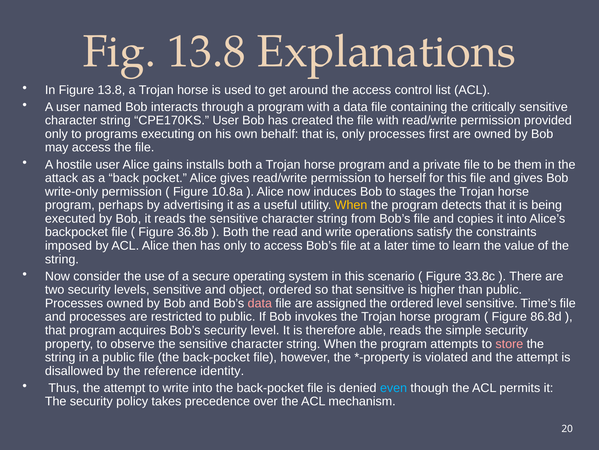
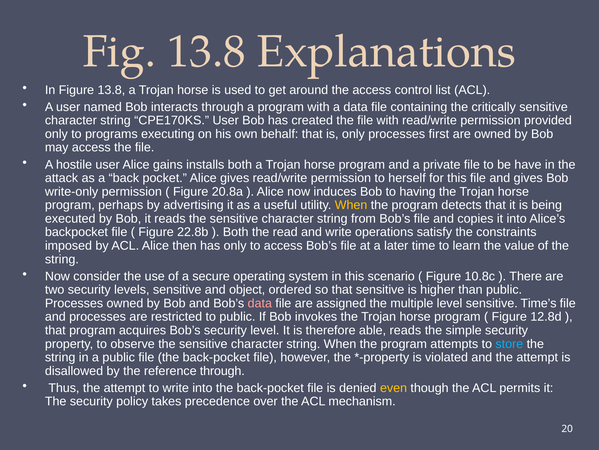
them: them -> have (528, 164)
10.8a: 10.8a -> 20.8a (227, 191)
stages: stages -> having (418, 191)
36.8b: 36.8b -> 22.8b (193, 232)
33.8c: 33.8c -> 10.8c (480, 276)
the ordered: ordered -> multiple (412, 303)
86.8d: 86.8d -> 12.8d (546, 316)
store colour: pink -> light blue (509, 343)
reference identity: identity -> through (222, 370)
even colour: light blue -> yellow (394, 387)
